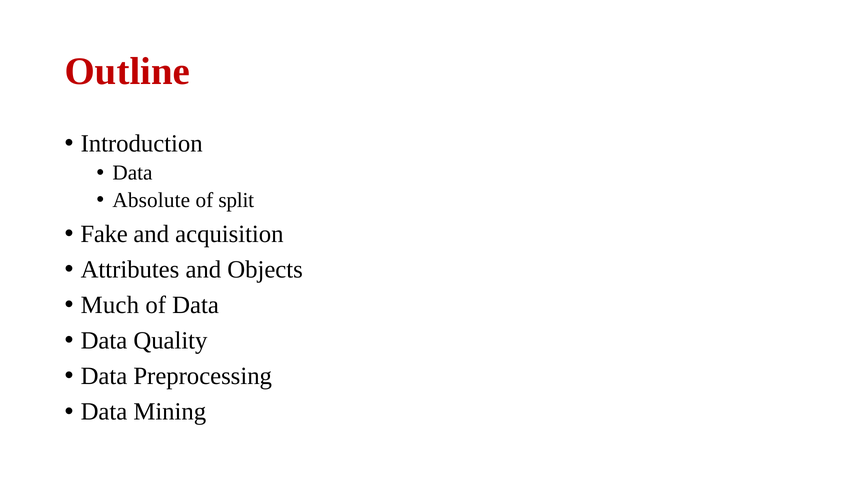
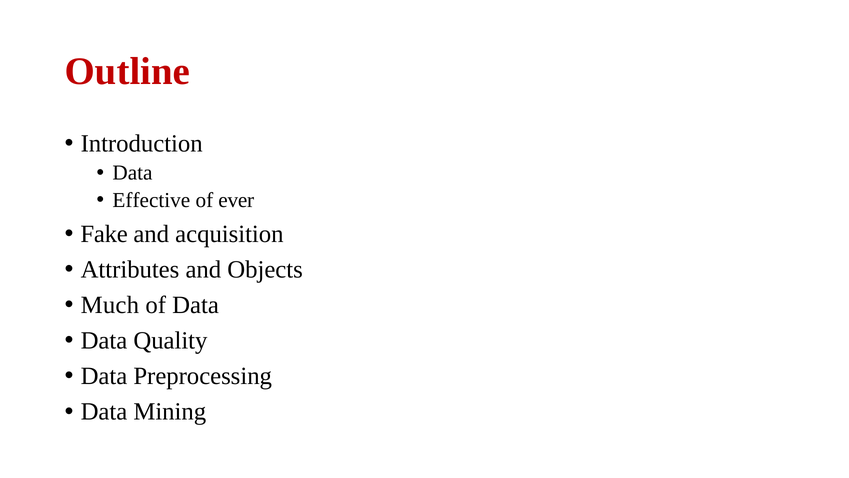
Absolute: Absolute -> Effective (151, 200)
split: split -> ever (236, 200)
